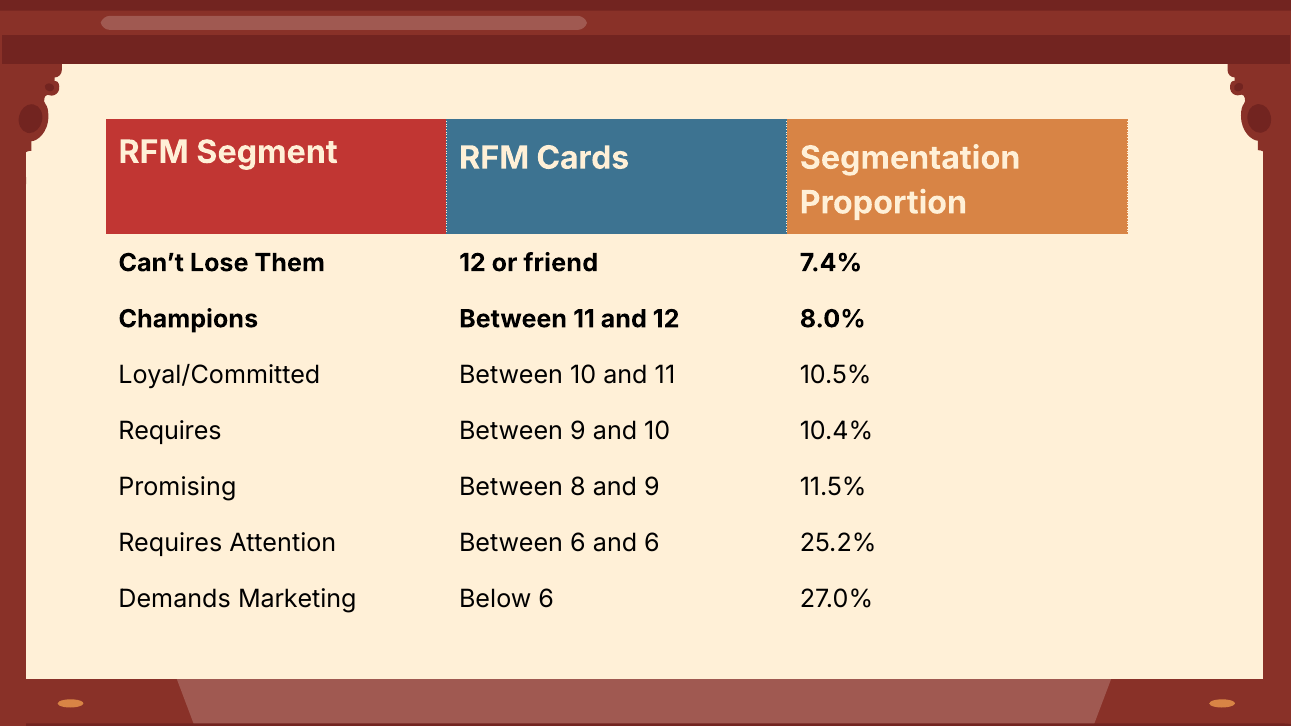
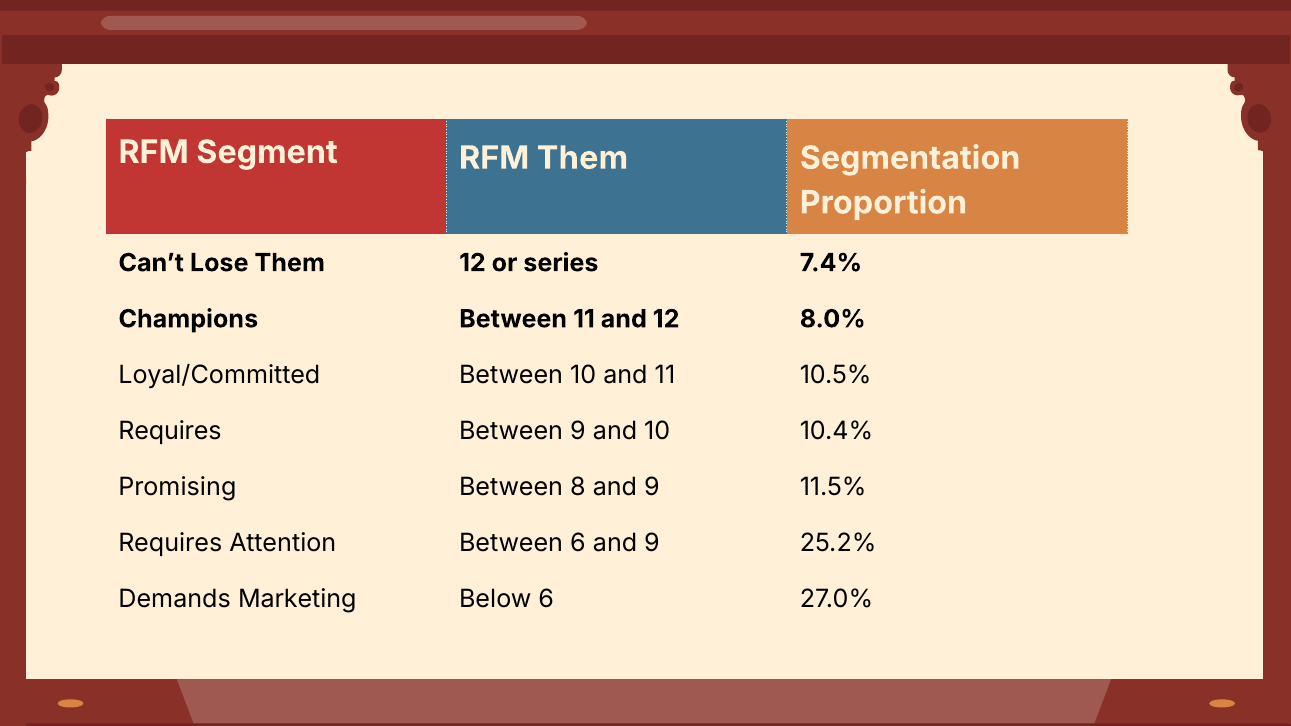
RFM Cards: Cards -> Them (583, 158)
friend: friend -> series (561, 263)
6 and 6: 6 -> 9 (652, 544)
